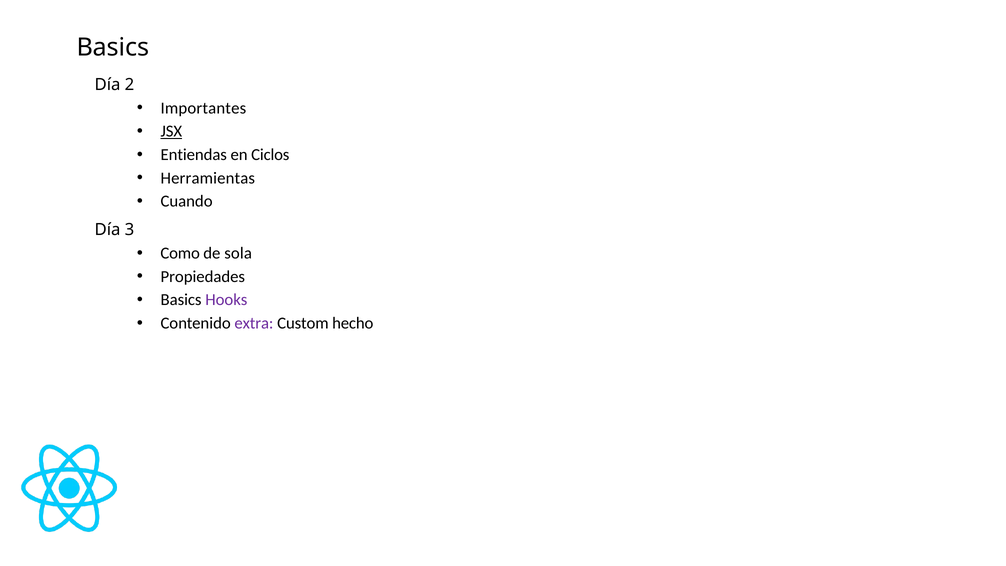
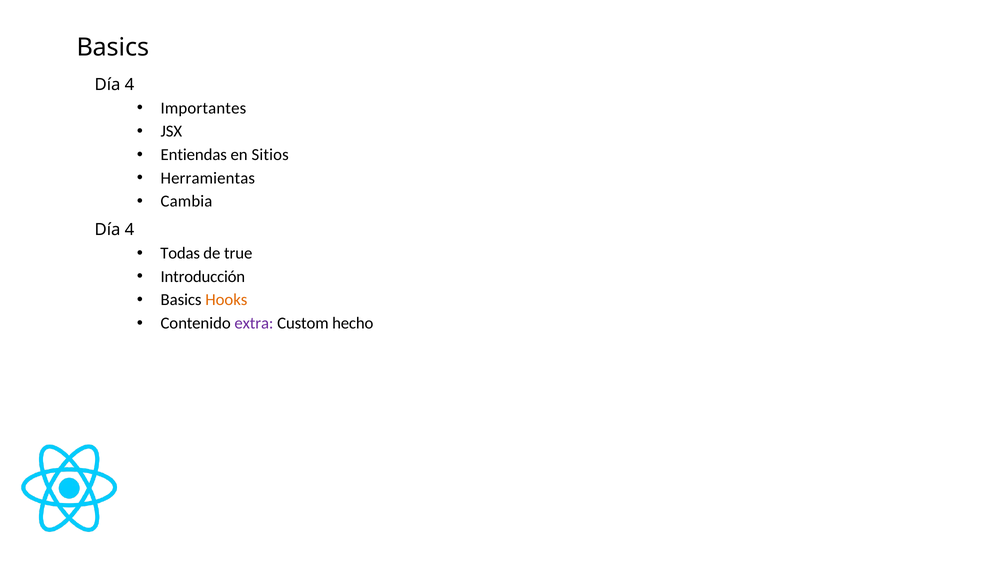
2: 2 -> 4 (130, 85)
JSX underline: present -> none (171, 131)
Ciclos: Ciclos -> Sitios (270, 155)
Cuando: Cuando -> Cambia (186, 201)
3: 3 -> 4 (130, 230)
Como: Como -> Todas (180, 253)
sola: sola -> true (238, 253)
Propiedades: Propiedades -> Introducción (203, 277)
Hooks colour: purple -> orange (226, 300)
